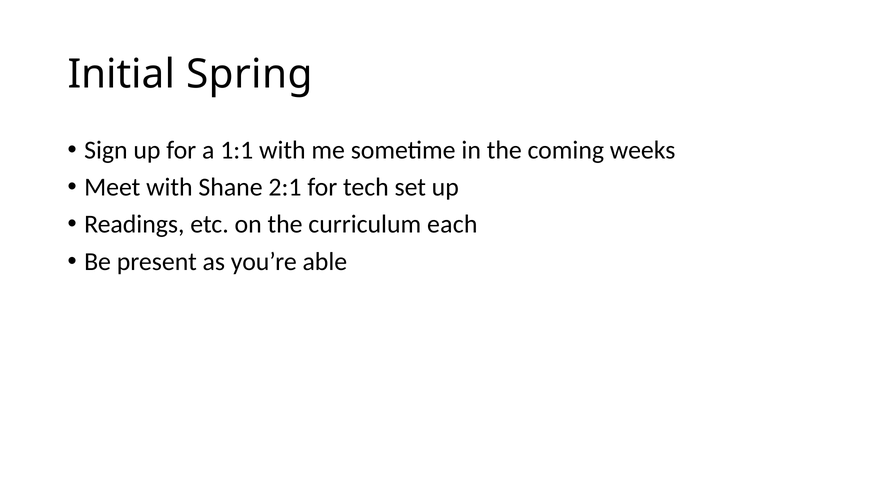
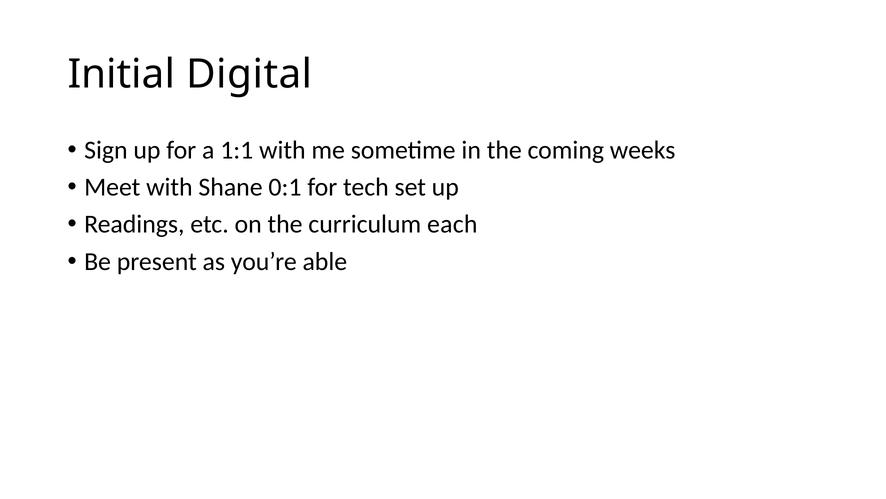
Spring: Spring -> Digital (249, 74)
2:1: 2:1 -> 0:1 (285, 187)
